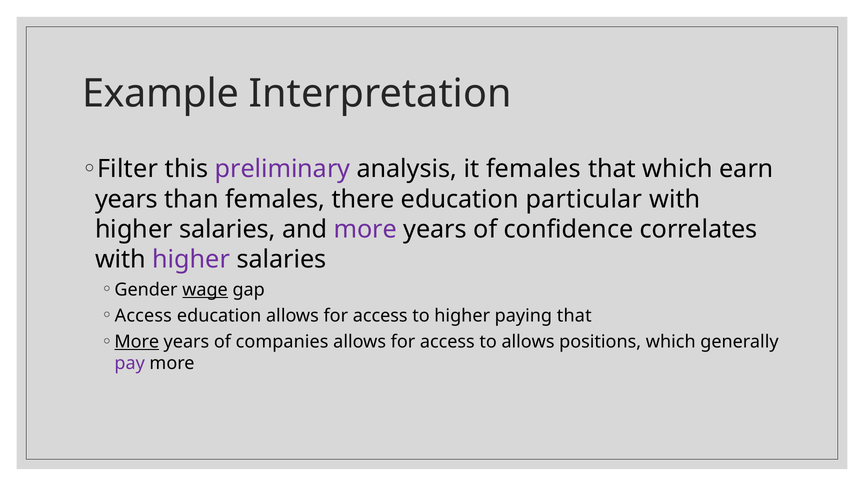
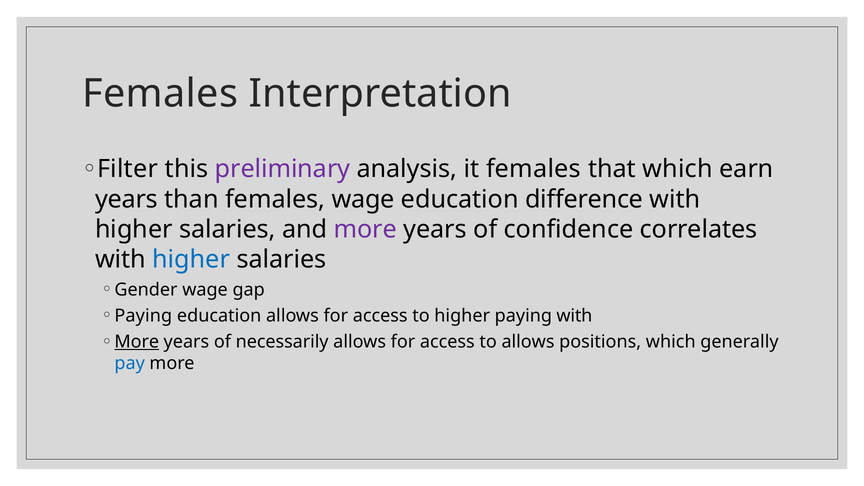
Example: Example -> Females (160, 94)
females there: there -> wage (363, 199)
particular: particular -> difference (584, 199)
higher colour: purple -> blue (191, 260)
wage underline: present -> none (205, 290)
Access: Access -> Paying (143, 316)
paying that: that -> with (574, 316)
companies: companies -> necessarily (282, 342)
pay colour: purple -> blue (130, 363)
